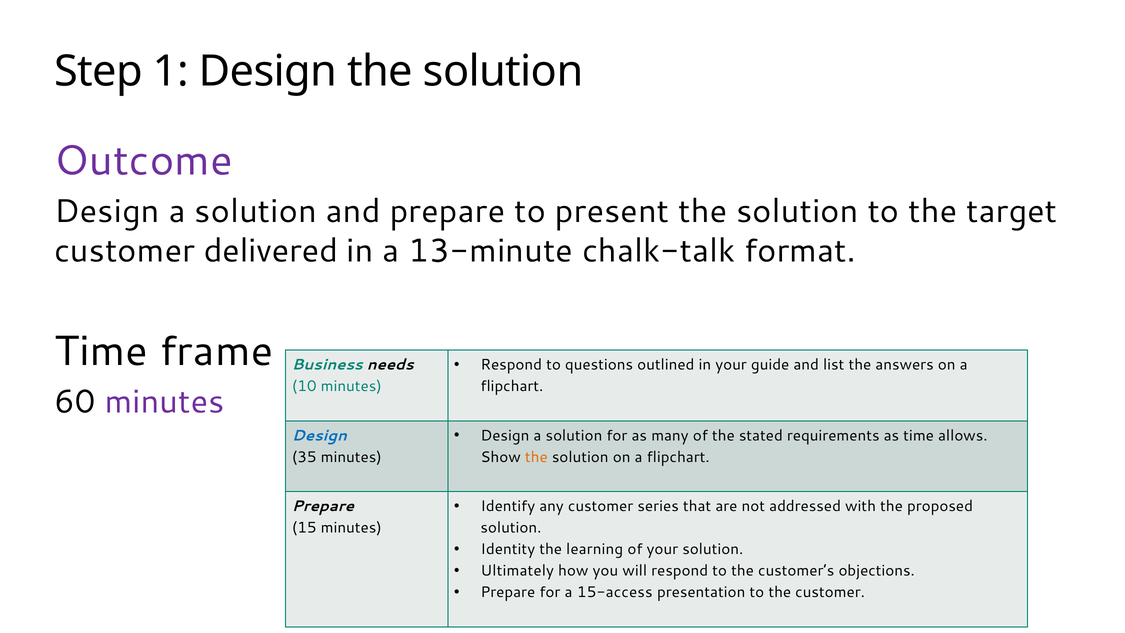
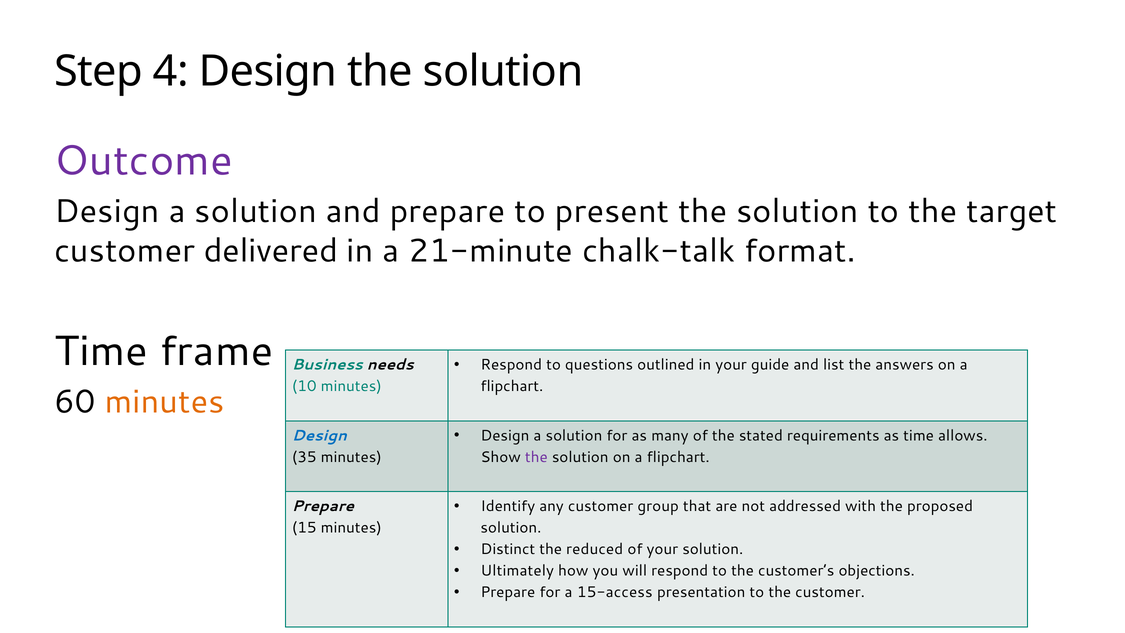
1: 1 -> 4 (171, 71)
13-minute: 13-minute -> 21-minute (491, 251)
minutes colour: purple -> orange (165, 402)
the colour: orange -> purple (536, 457)
series: series -> group (658, 506)
Identity: Identity -> Distinct (508, 549)
learning: learning -> reduced (595, 549)
